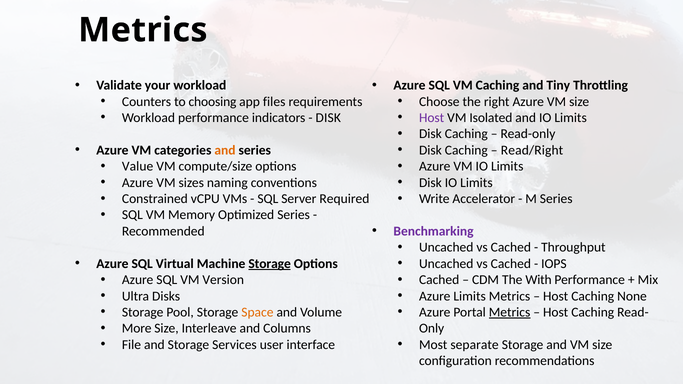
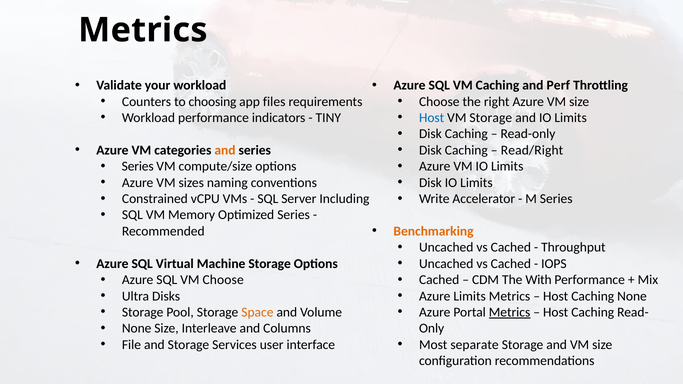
Tiny: Tiny -> Perf (558, 85)
DISK: DISK -> TINY (328, 118)
Host colour: purple -> blue (432, 118)
VM Isolated: Isolated -> Storage (491, 118)
Value: Value -> Series (138, 166)
Required: Required -> Including (344, 199)
Benchmarking colour: purple -> orange (434, 231)
Storage underline: present -> none (270, 264)
VM Version: Version -> Choose (223, 280)
More: More -> None (137, 329)
